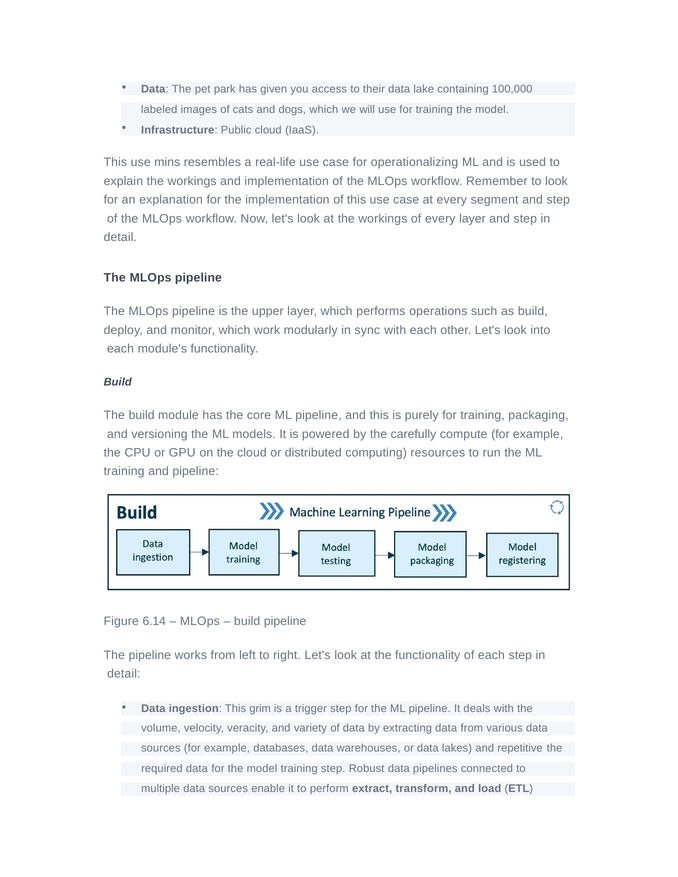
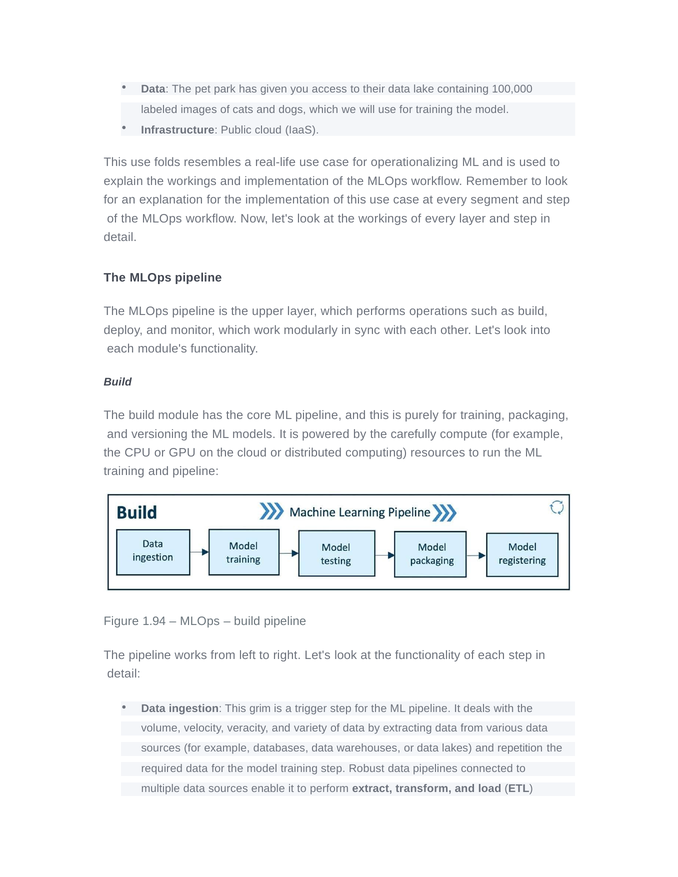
mins: mins -> folds (167, 163)
6.14: 6.14 -> 1.94 (154, 622)
repetitive: repetitive -> repetition (520, 749)
